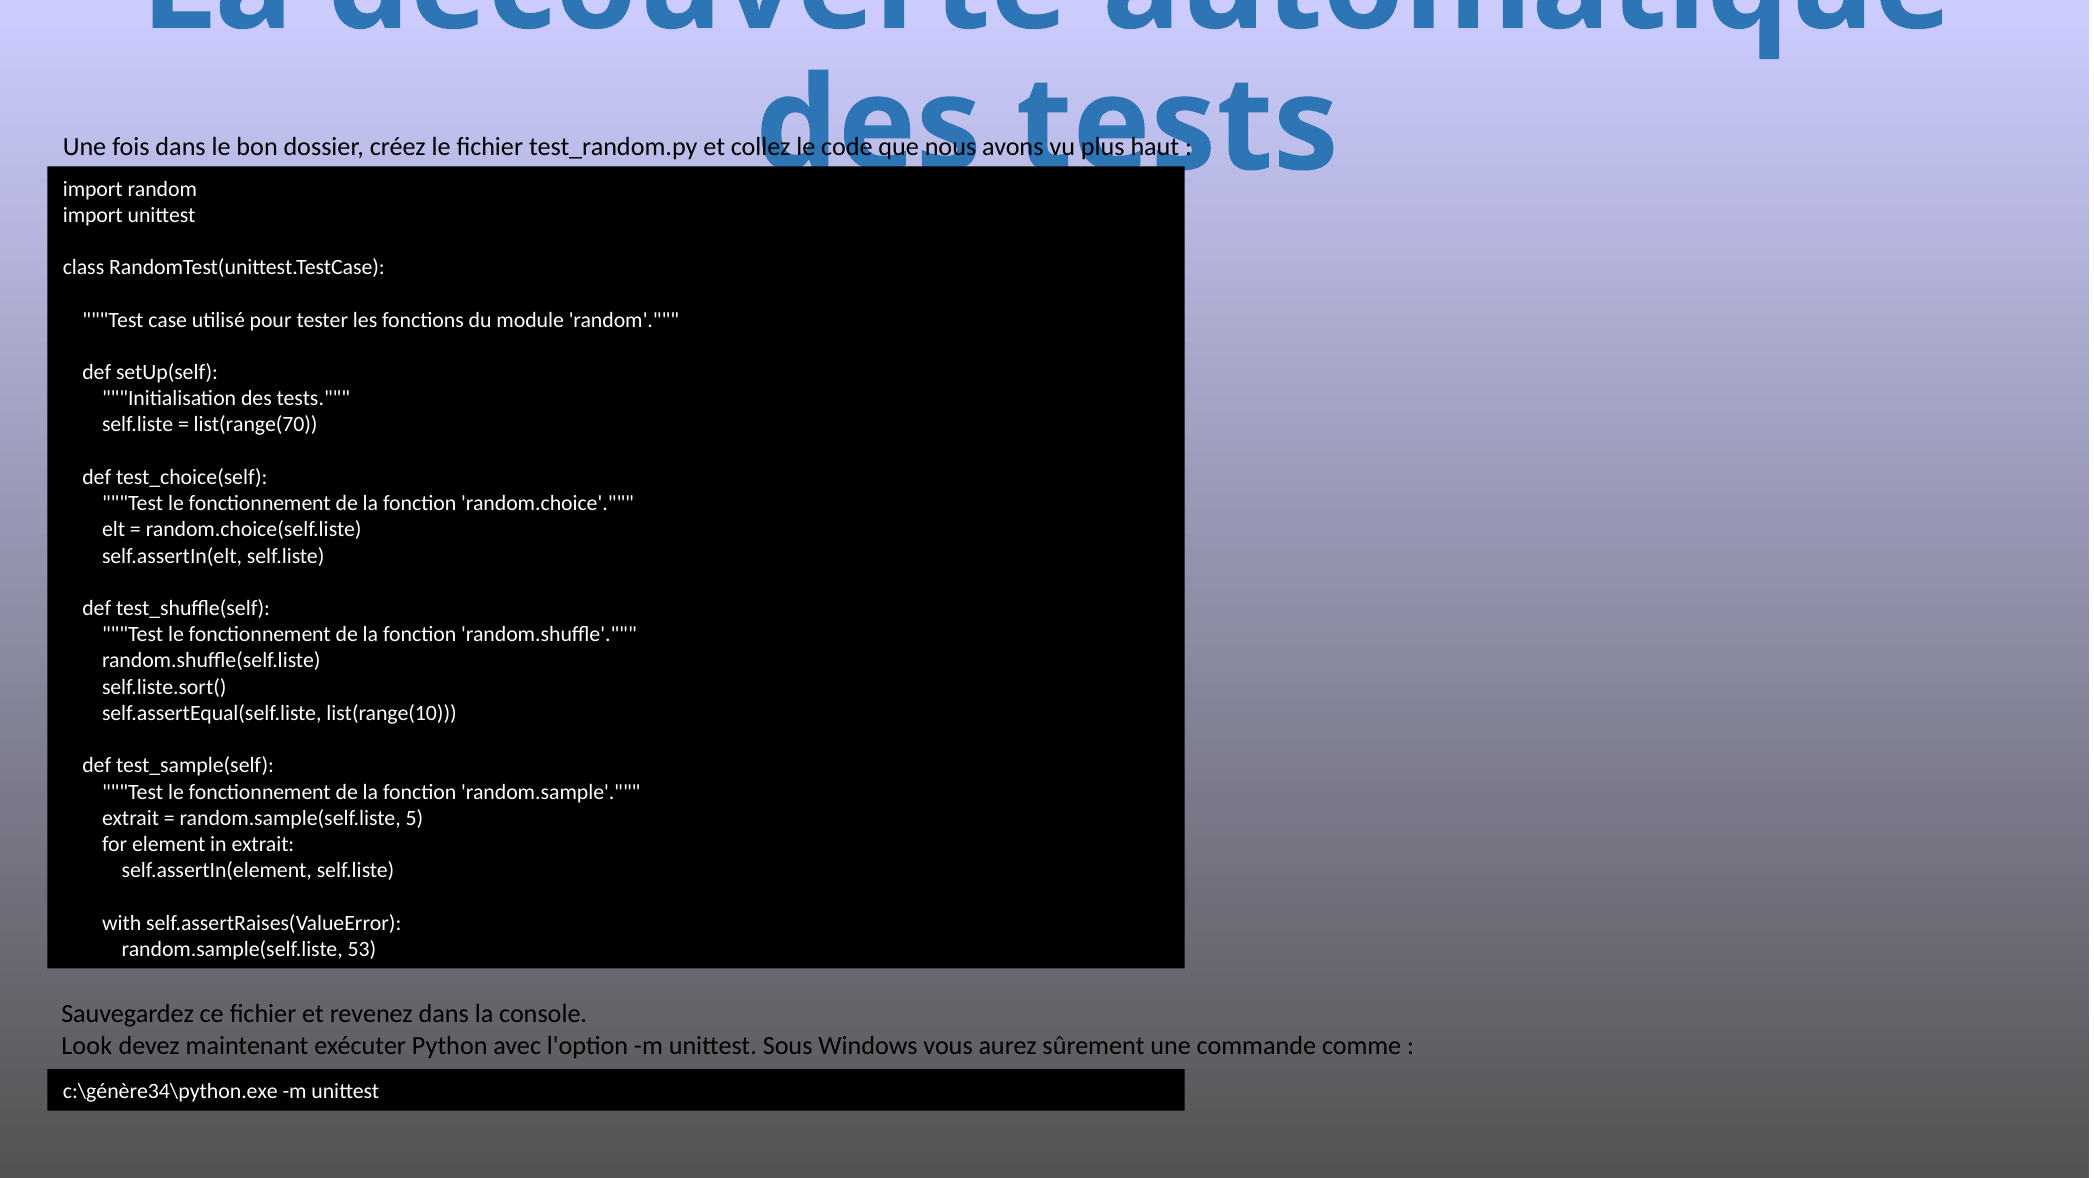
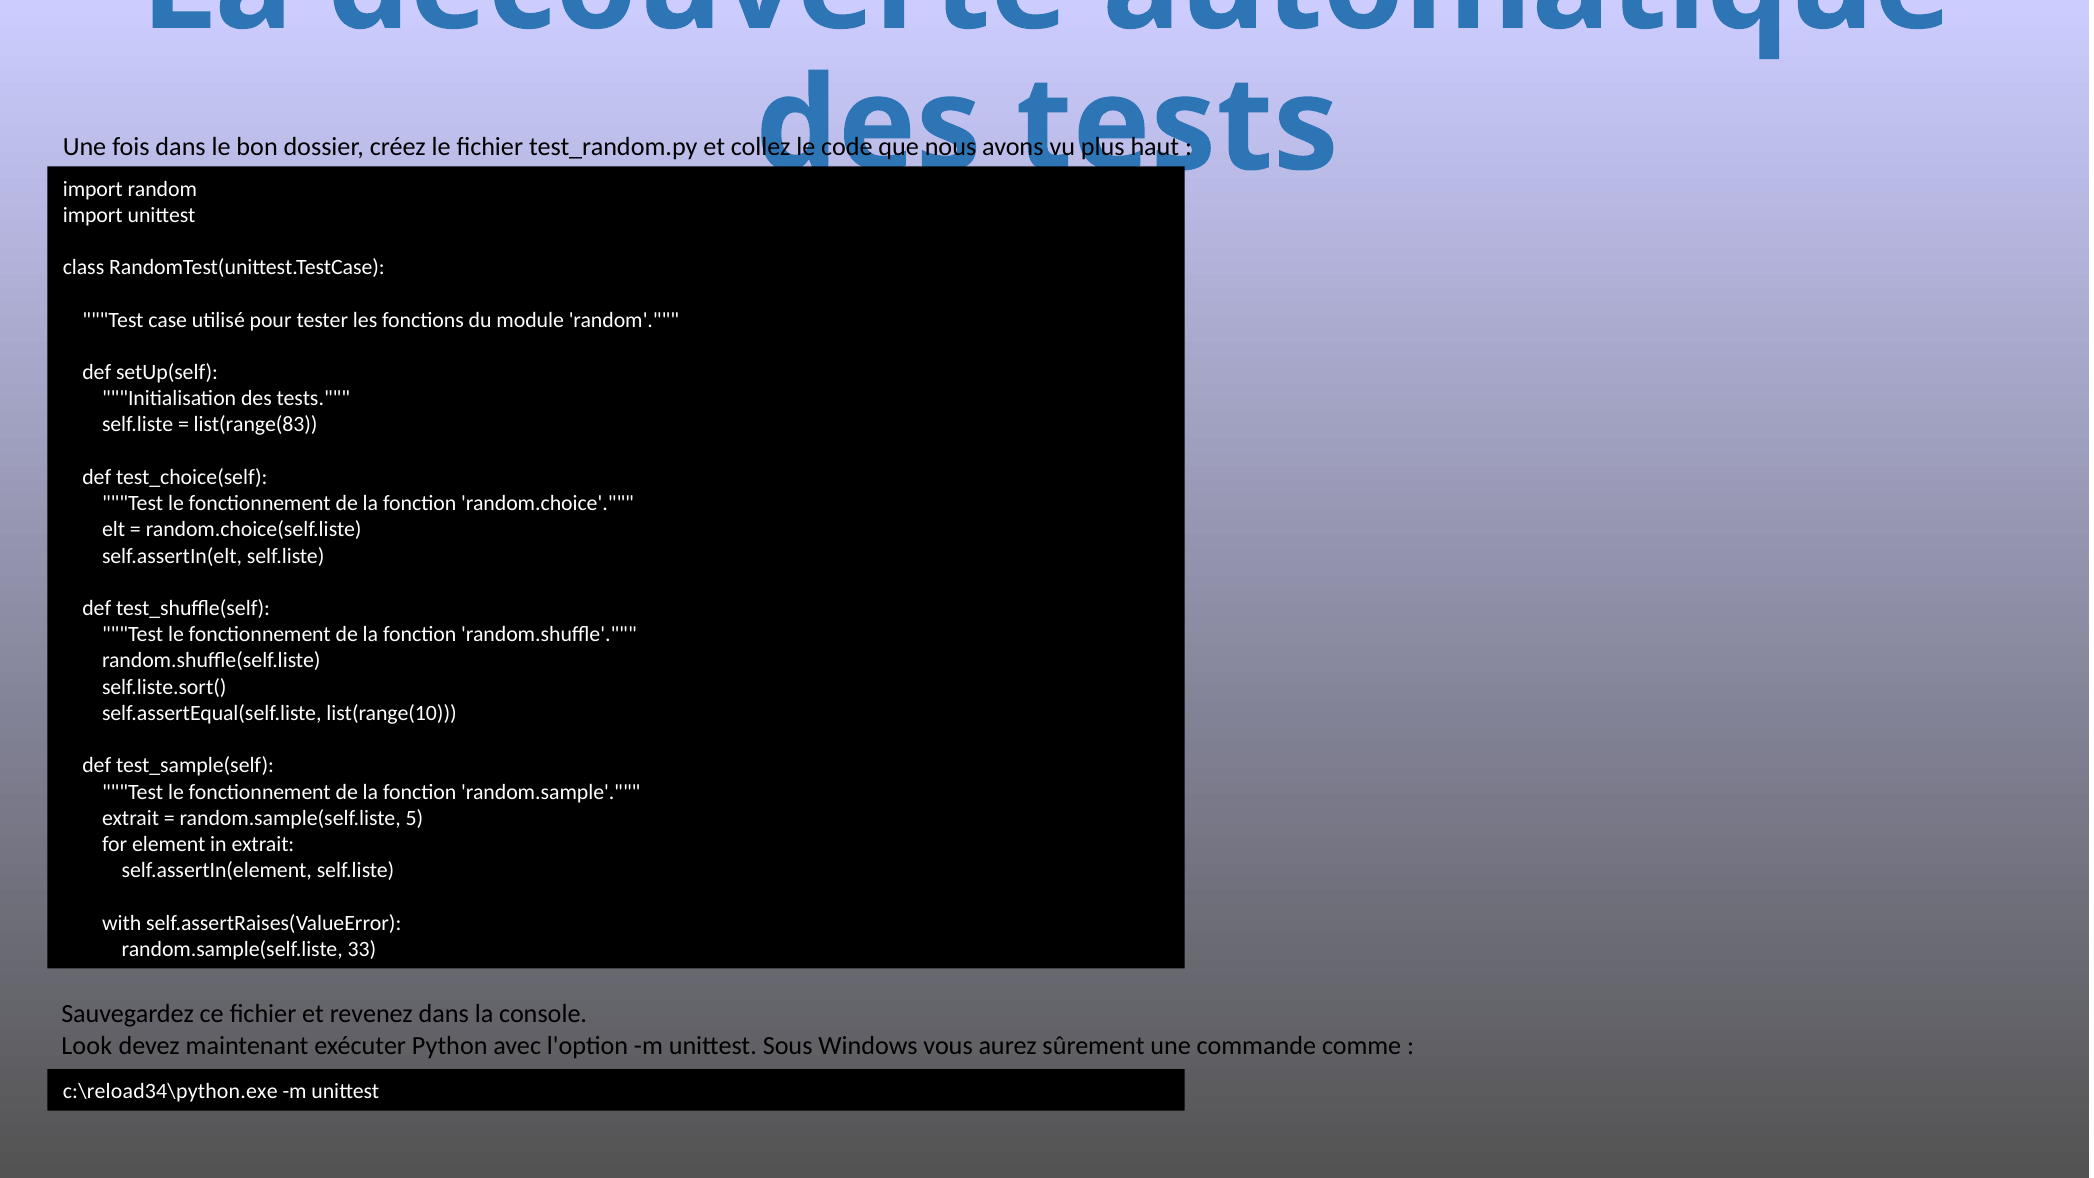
list(range(70: list(range(70 -> list(range(83 (256, 425)
53: 53 -> 33 (362, 949)
c:\génère34\python.exe: c:\génère34\python.exe -> c:\reload34\python.exe (170, 1091)
